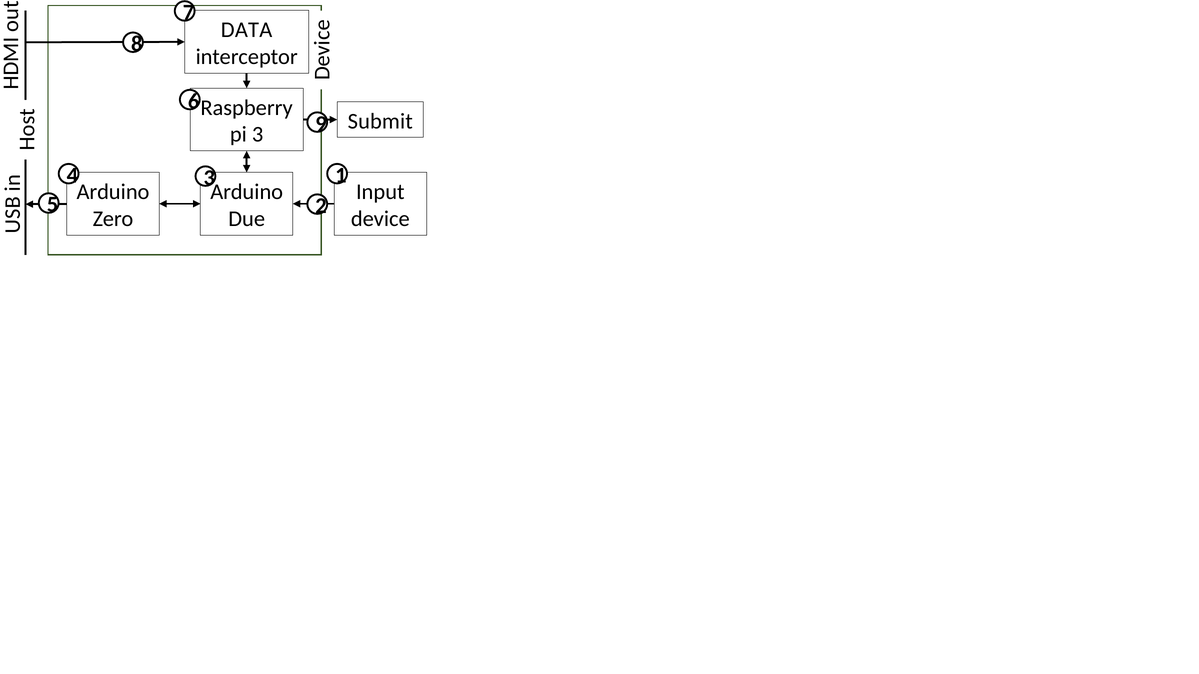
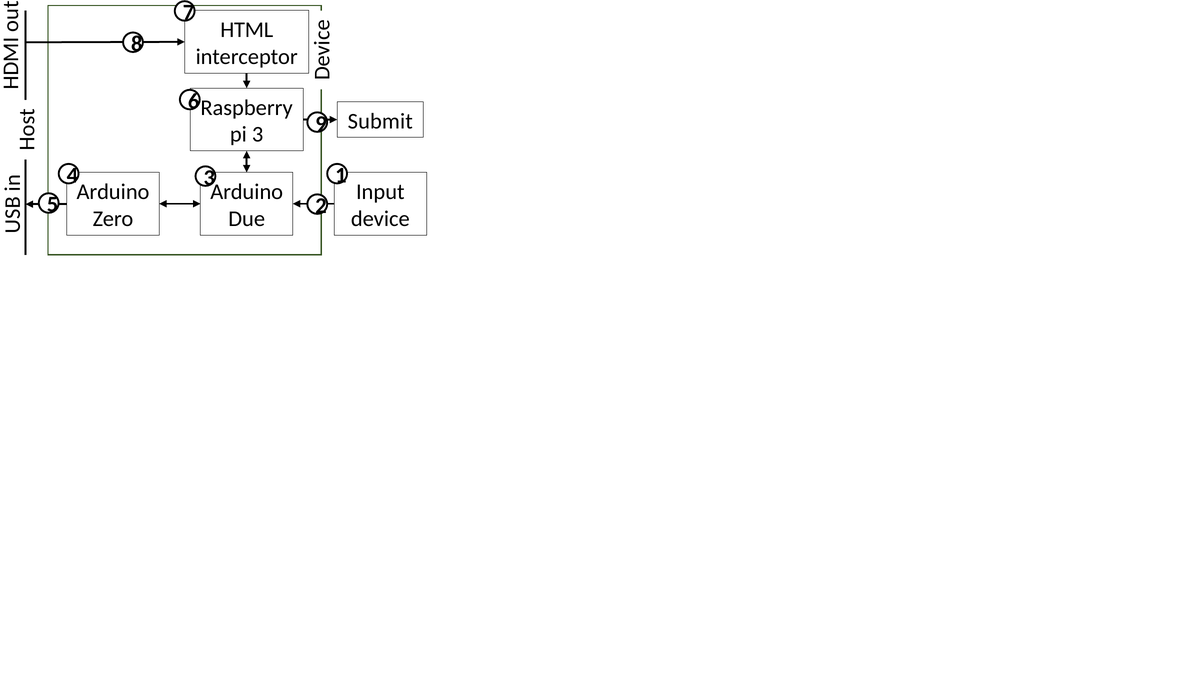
DATA: DATA -> HTML (247, 30)
